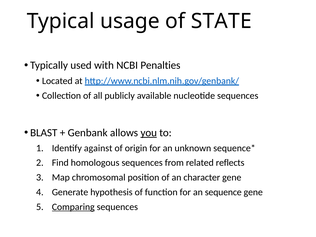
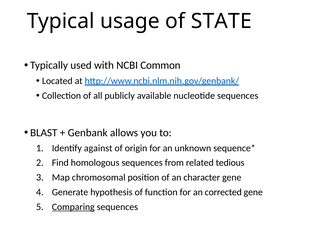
Penalties: Penalties -> Common (160, 65)
you underline: present -> none (149, 133)
reflects: reflects -> tedious (230, 163)
sequence: sequence -> corrected (223, 192)
